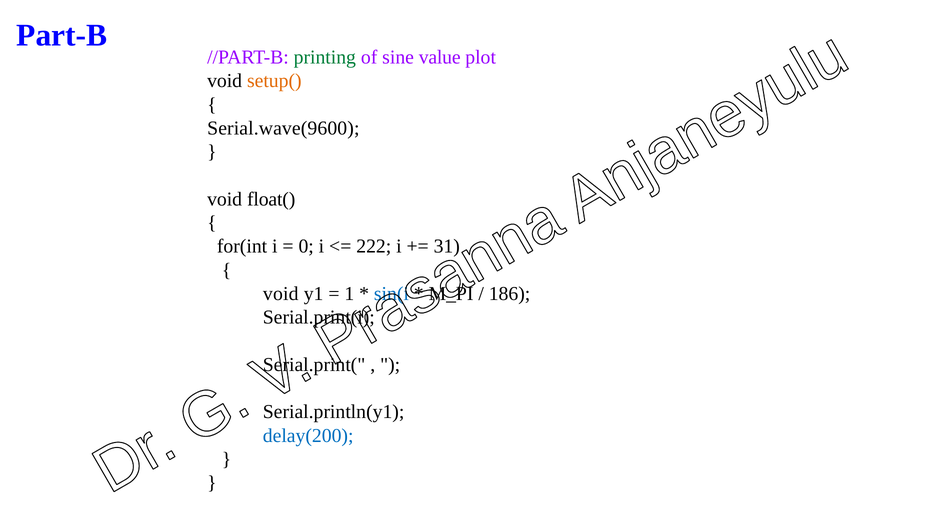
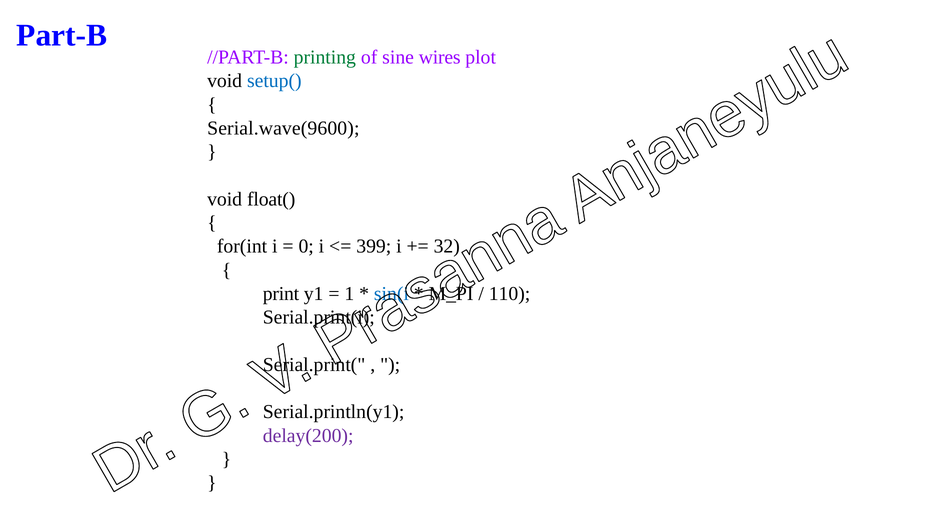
value: value -> wires (440, 57)
setup( colour: orange -> blue (274, 81)
222: 222 -> 399 (374, 247)
31: 31 -> 32 (447, 247)
void: void -> print (281, 294)
186: 186 -> 110 (510, 294)
delay(200 colour: blue -> purple (308, 436)
